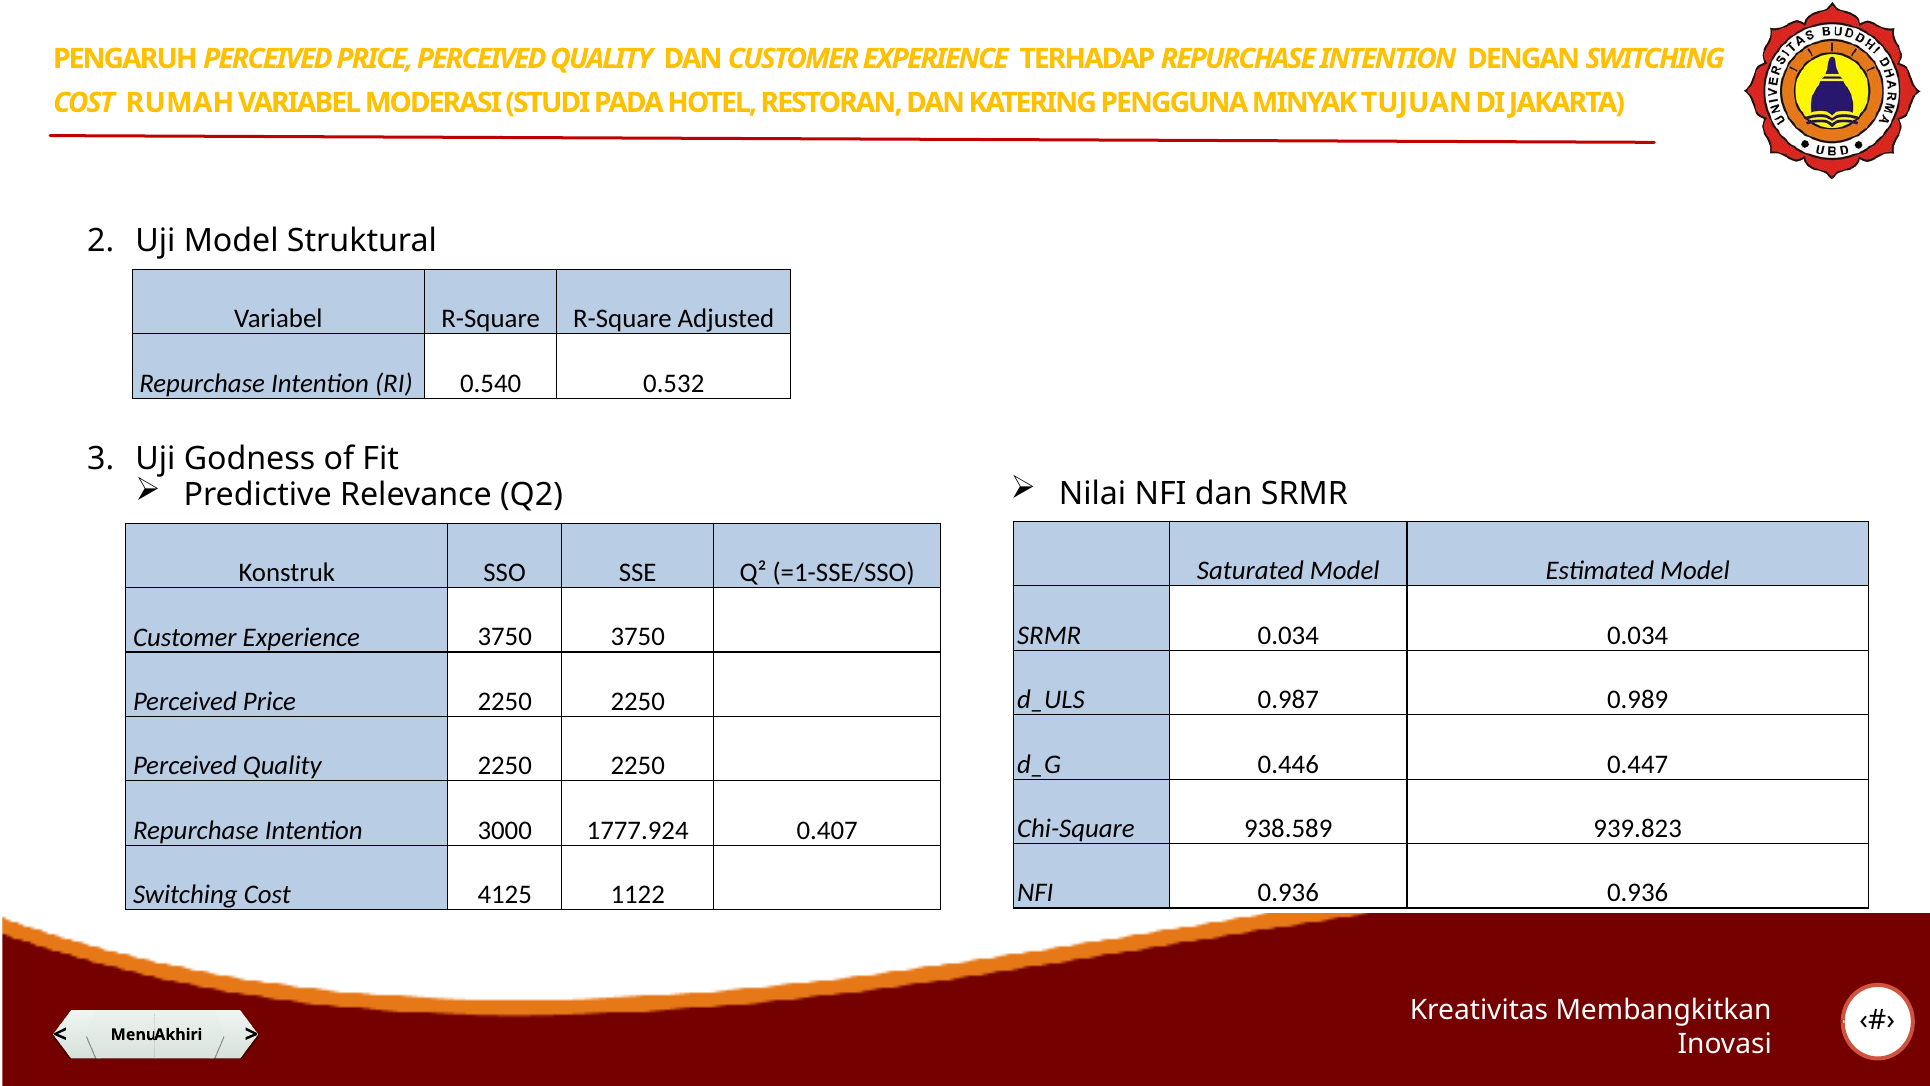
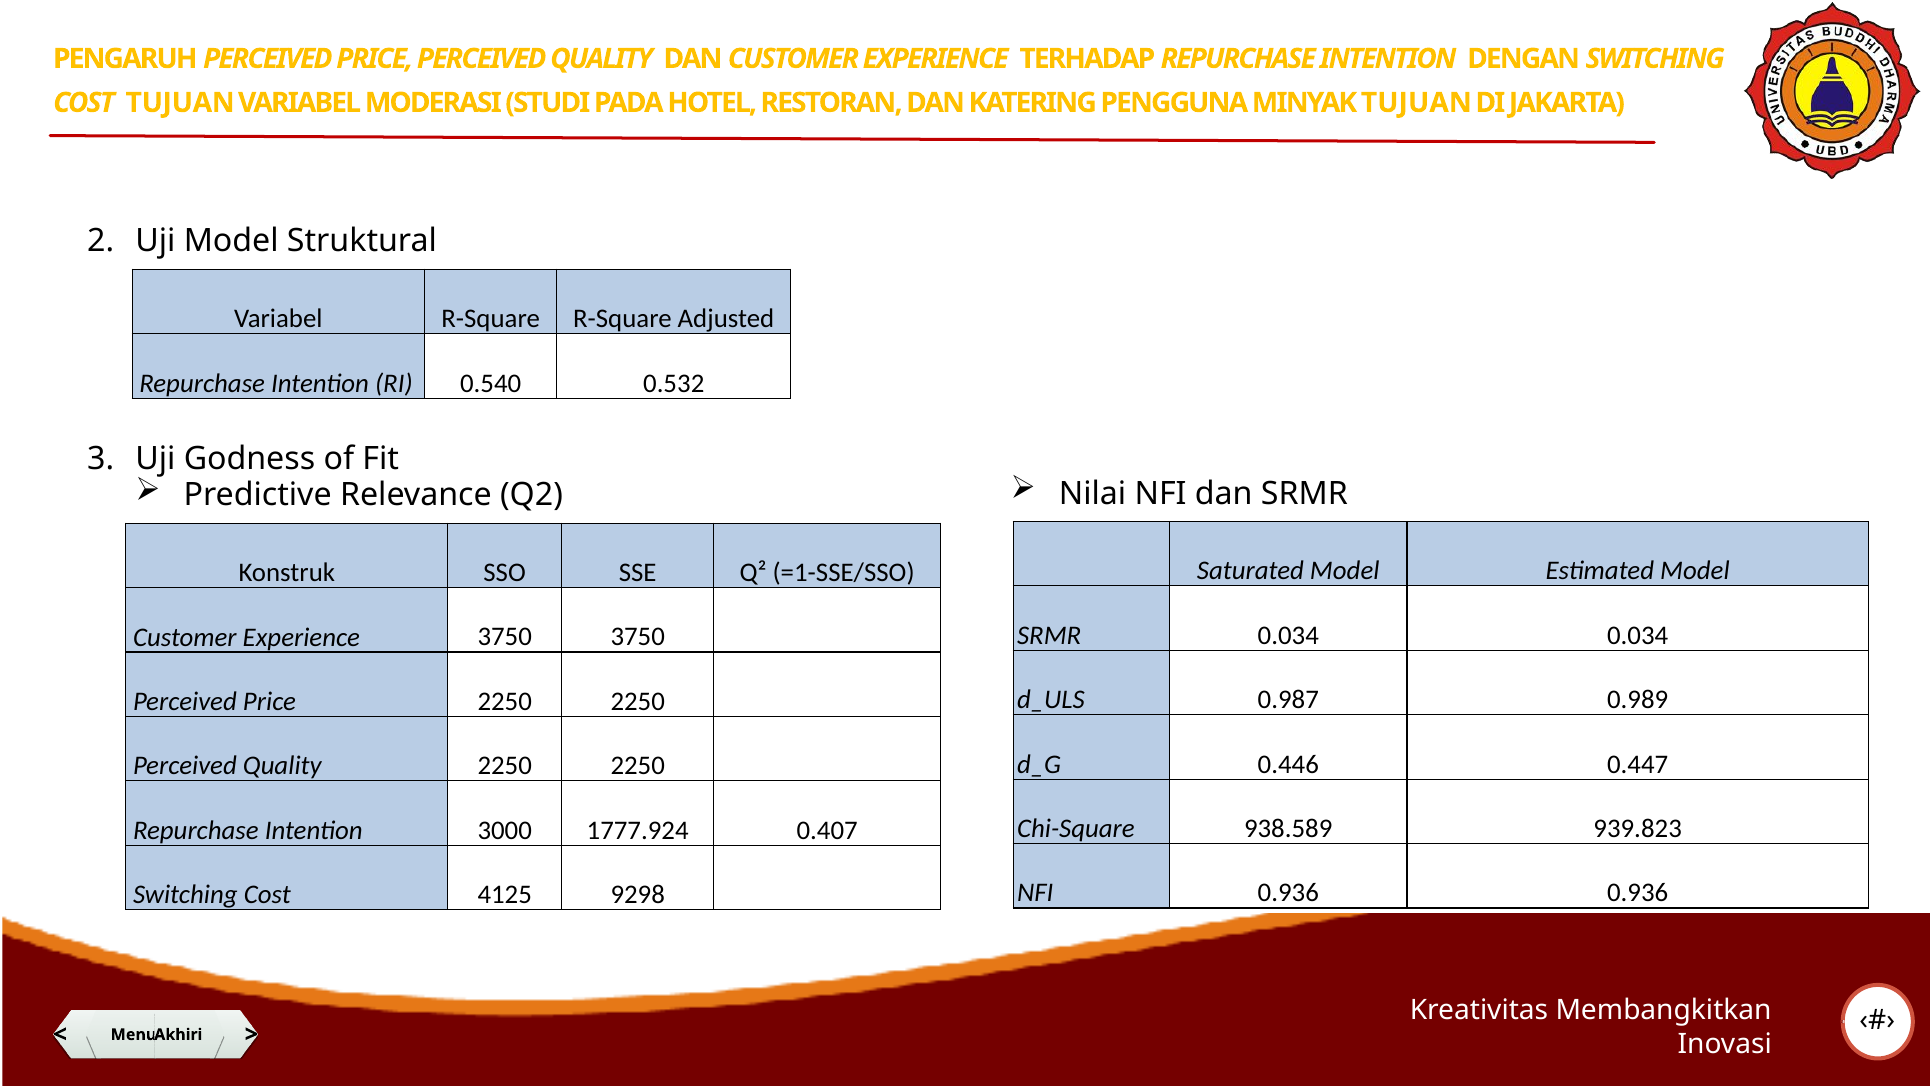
COST RUMAH: RUMAH -> TUJUAN (180, 103)
1122: 1122 -> 9298 (638, 894)
